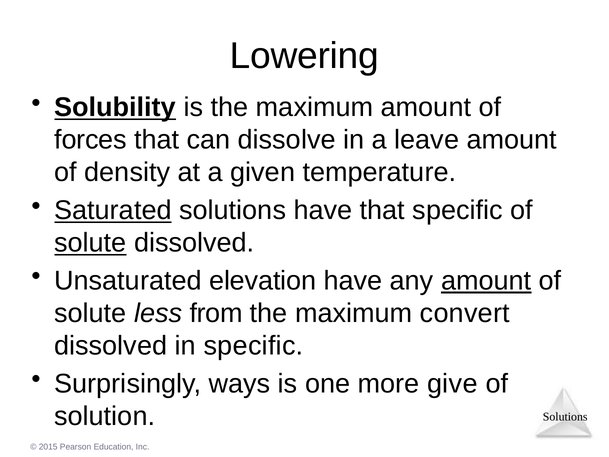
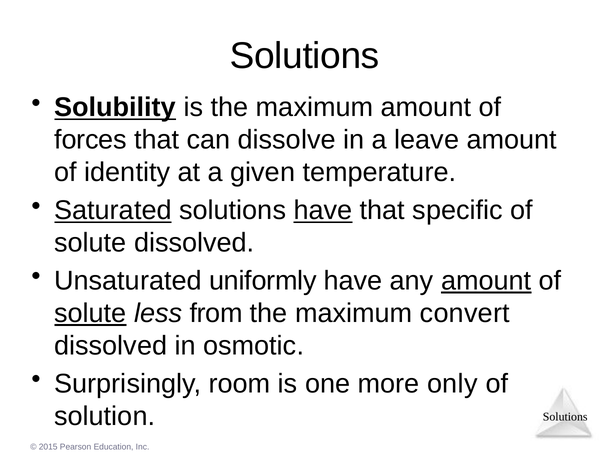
Lowering: Lowering -> Solutions (305, 56)
density: density -> identity (127, 172)
have underline: none -> present (323, 210)
solute underline: present -> none (90, 243)
elevation: elevation -> uniformly (263, 281)
solute underline: none -> present (90, 313)
in specific: specific -> osmotic (254, 346)
ways: ways -> room (240, 384)
give: give -> only (452, 384)
